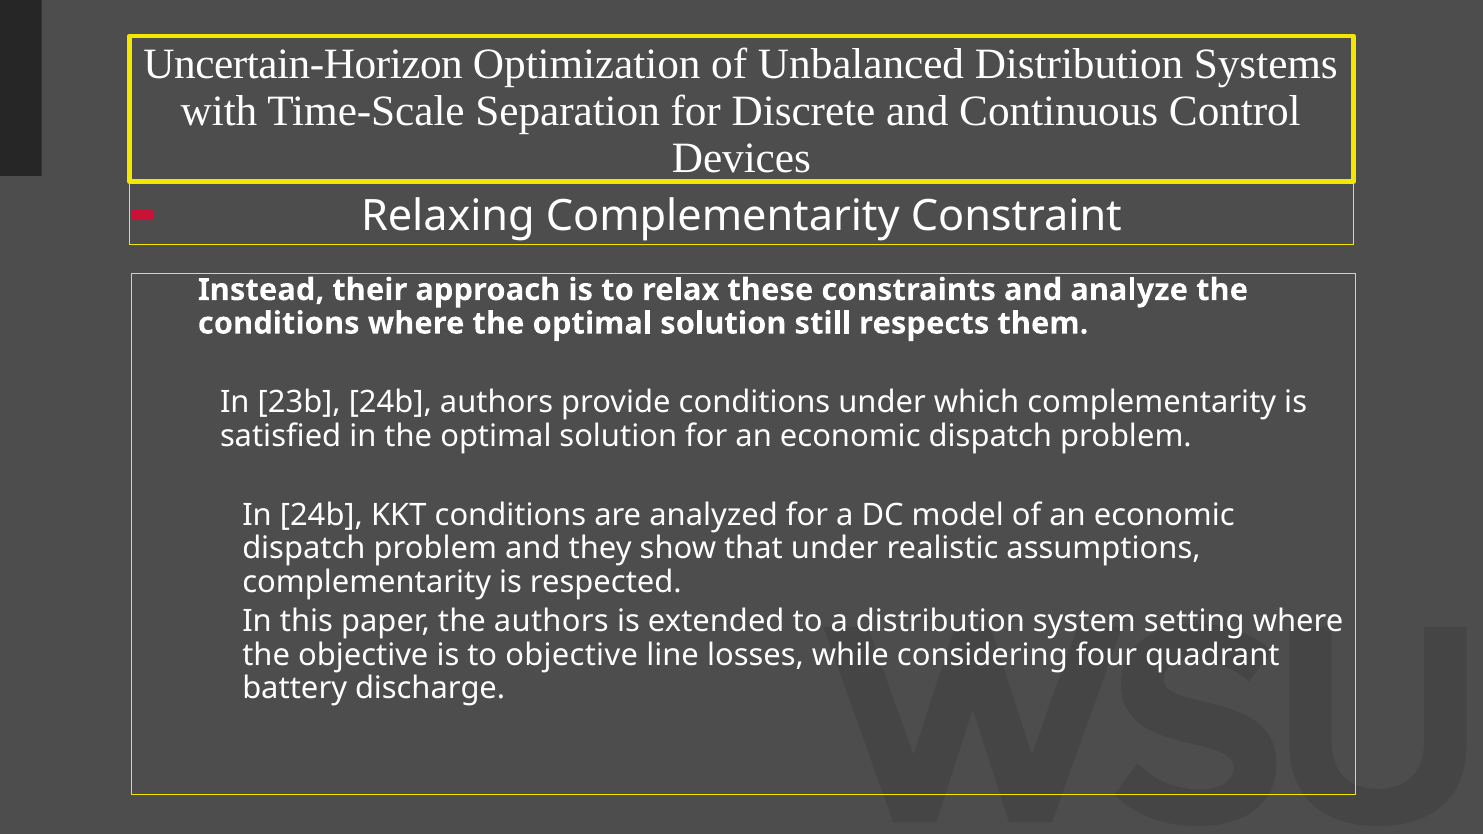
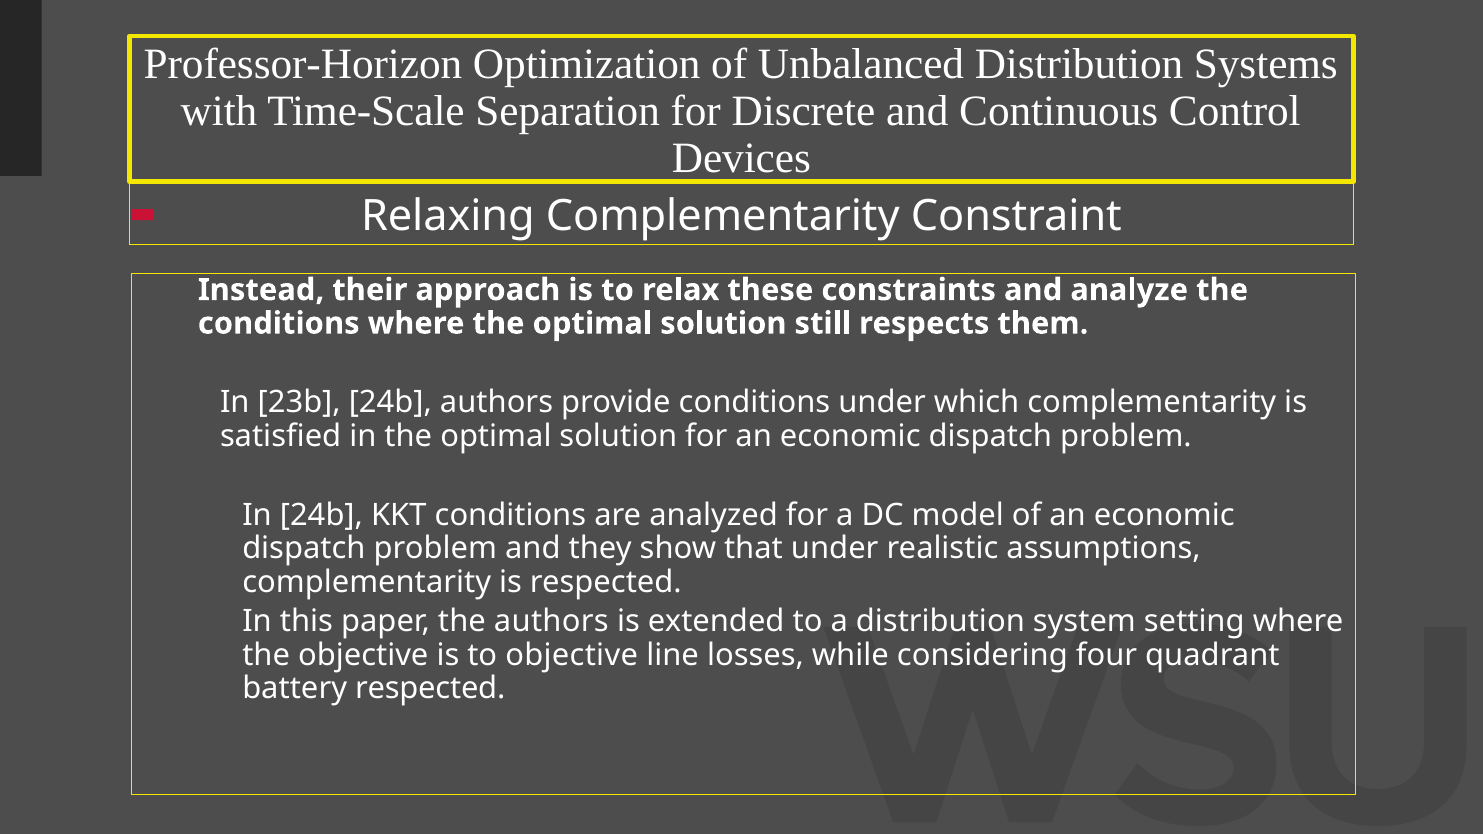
Uncertain-Horizon: Uncertain-Horizon -> Professor-Horizon (303, 65)
battery discharge: discharge -> respected (430, 688)
